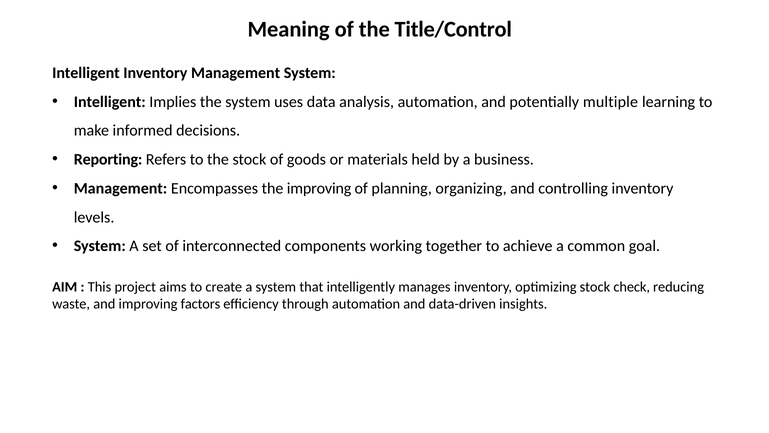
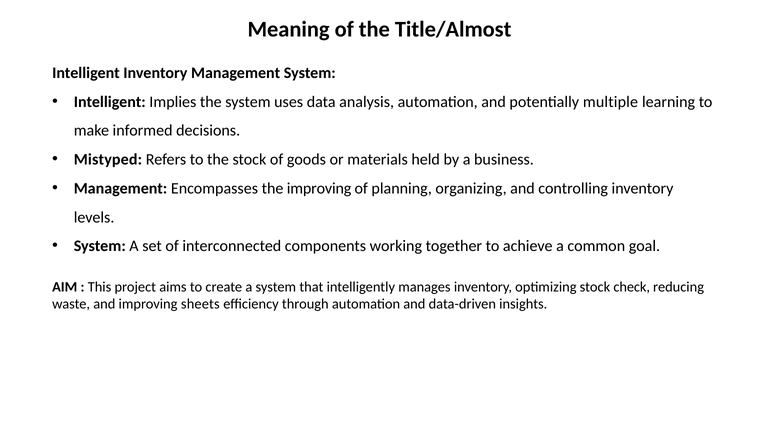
Title/Control: Title/Control -> Title/Almost (453, 29)
Reporting: Reporting -> Mistyped (108, 159)
factors: factors -> sheets (200, 304)
